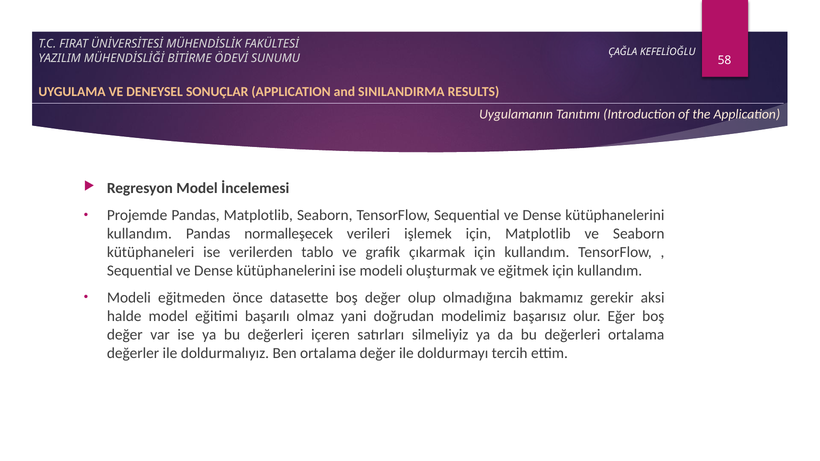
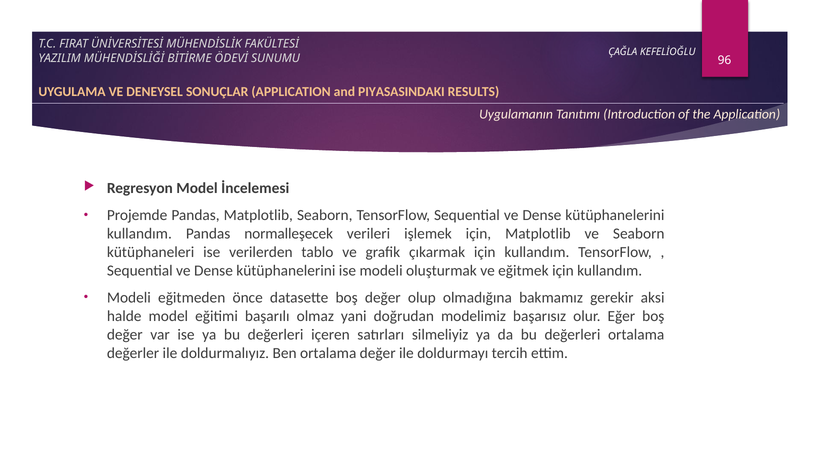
58: 58 -> 96 (724, 60)
SINILANDIRMA: SINILANDIRMA -> PIYASASINDAKI (401, 92)
